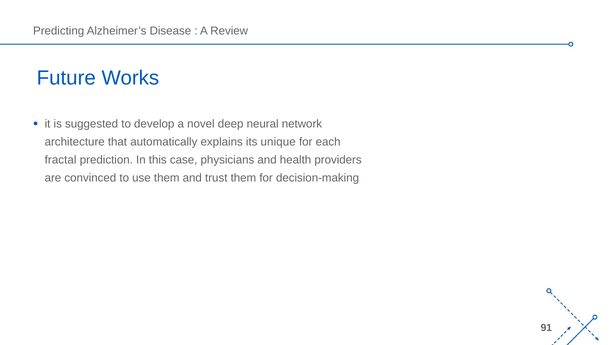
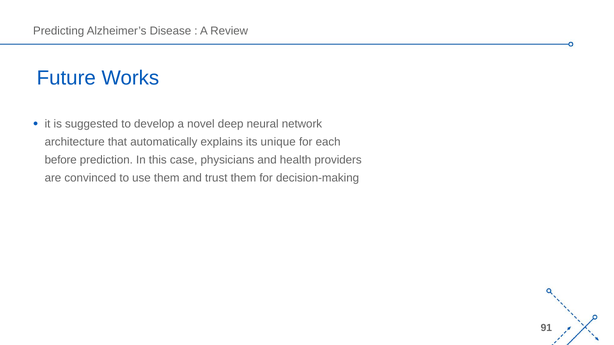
fractal: fractal -> before (61, 160)
